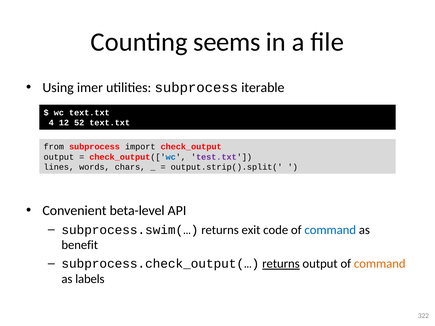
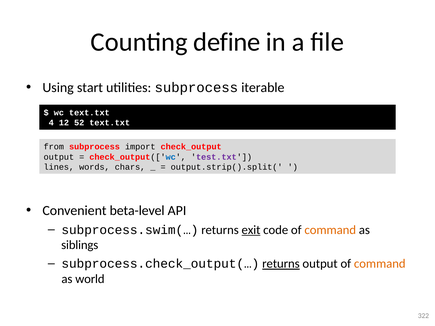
seems: seems -> define (227, 42)
imer: imer -> start (90, 88)
exit underline: none -> present (251, 230)
command colour: blue -> orange (330, 230)
benefit: benefit -> siblings (80, 245)
labels: labels -> world (90, 279)
